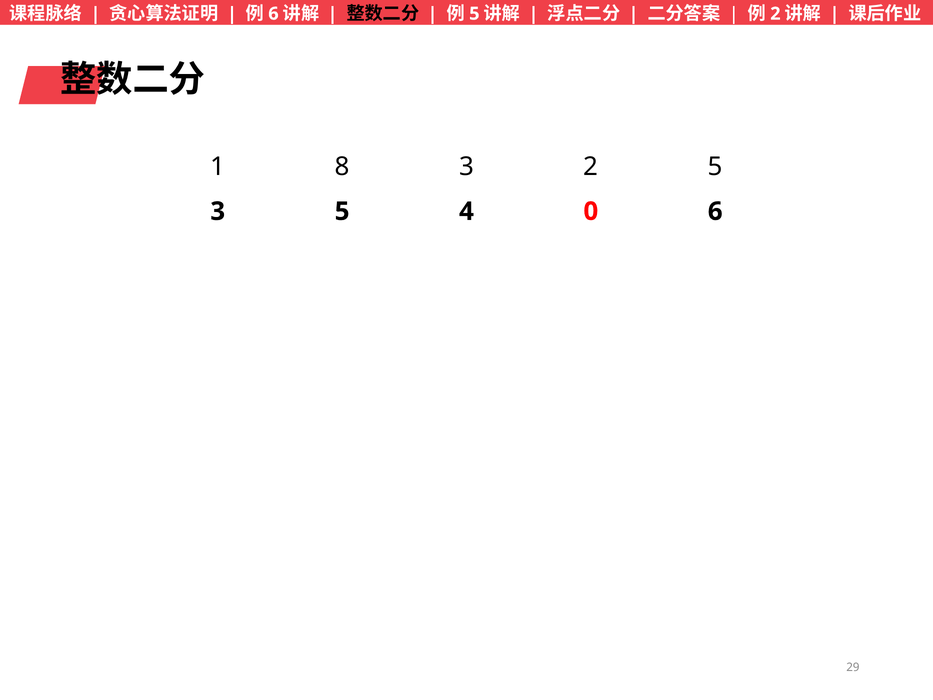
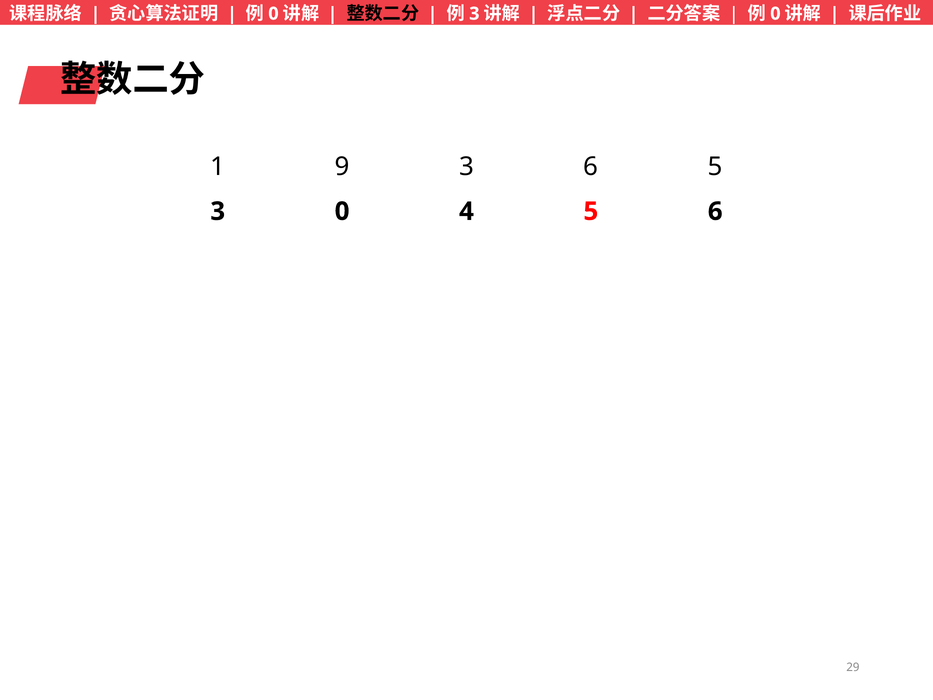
6: 6 -> 0 (273, 14)
5: 5 -> 3 (474, 14)
2: 2 -> 0 (775, 14)
8: 8 -> 9 (342, 167)
3 2: 2 -> 6 (591, 167)
3 5: 5 -> 0 (342, 211)
4 0: 0 -> 5 (591, 211)
